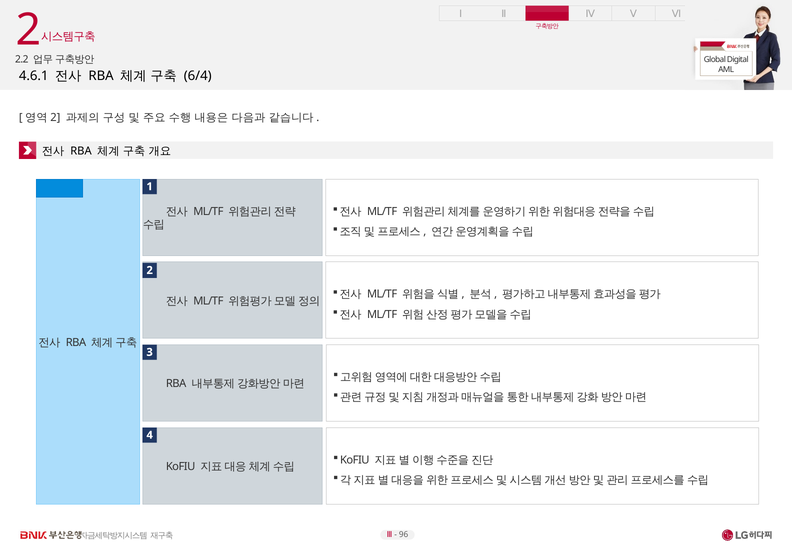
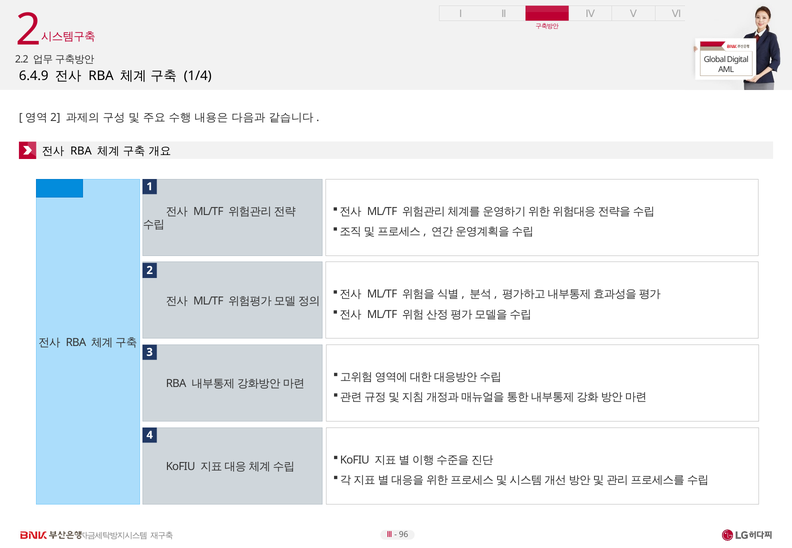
4.6.1: 4.6.1 -> 6.4.9 (34, 76)
6/4: 6/4 -> 1/4 (198, 76)
